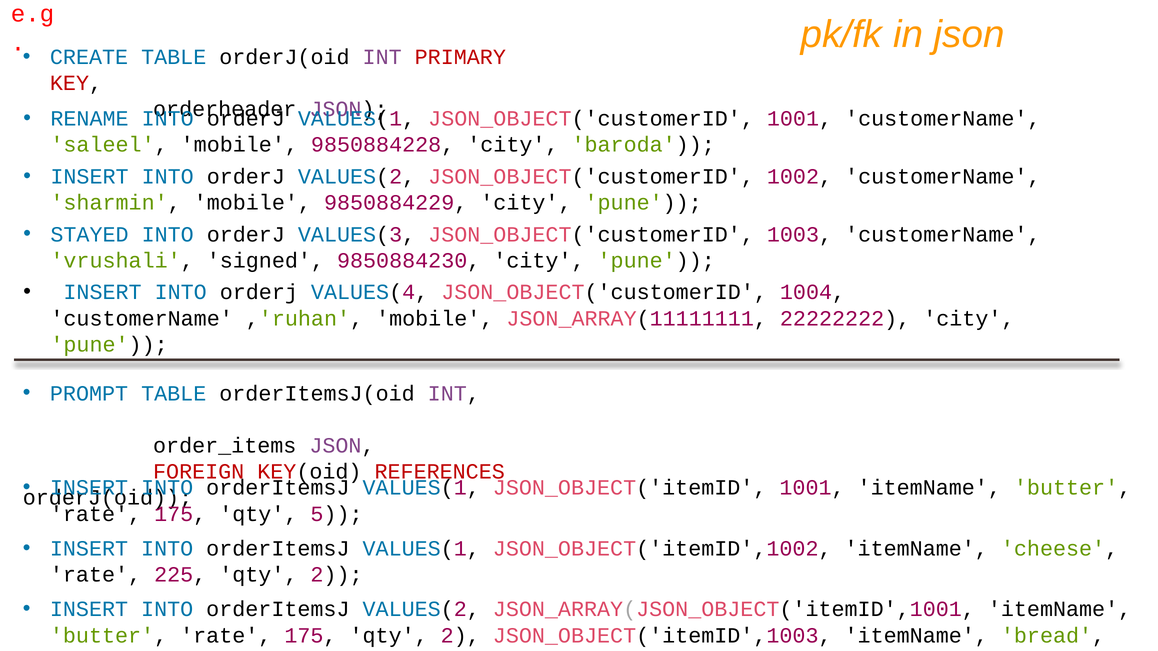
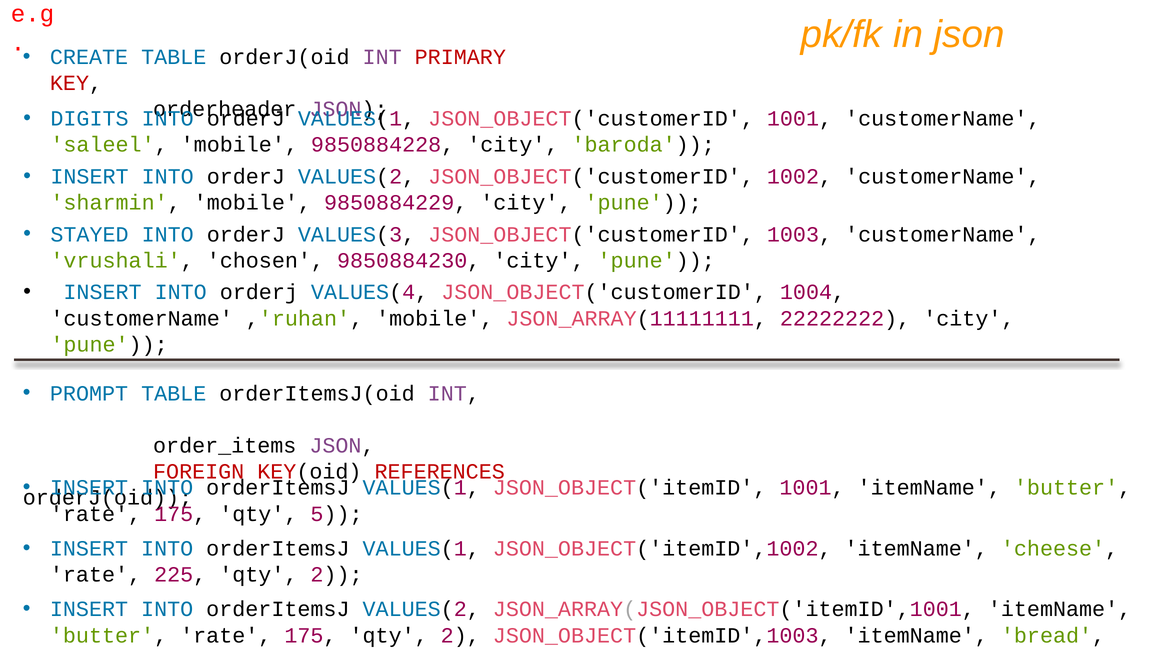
RENAME: RENAME -> DIGITS (90, 119)
signed: signed -> chosen (265, 261)
